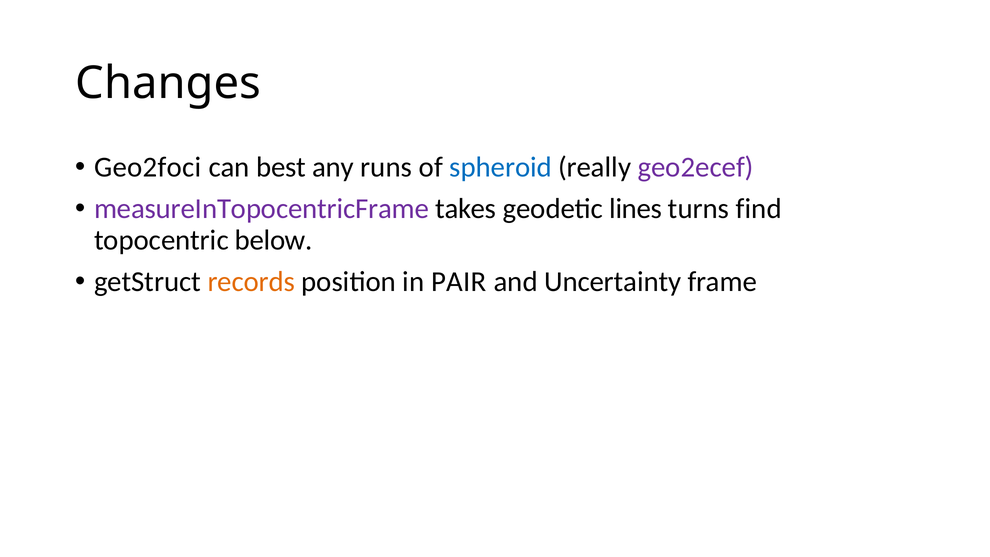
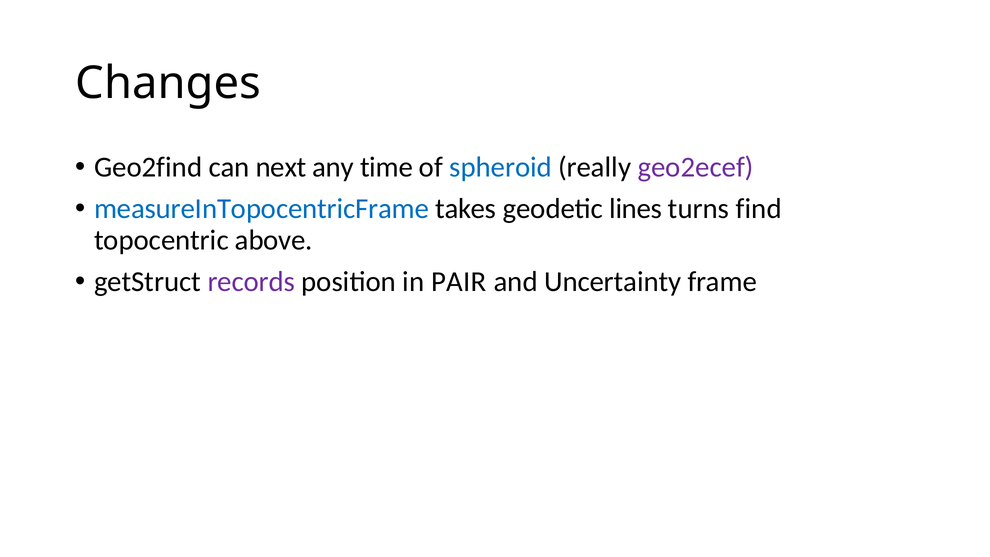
Geo2foci: Geo2foci -> Geo2find (148, 167)
best: best -> next (281, 167)
runs: runs -> time (386, 167)
measureInTopocentricFrame colour: purple -> blue (262, 209)
below: below -> above (274, 240)
records colour: orange -> purple (251, 282)
